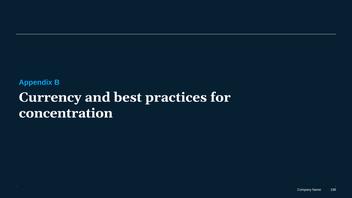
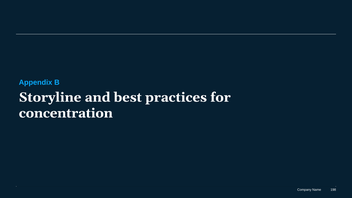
Currency: Currency -> Storyline (50, 97)
